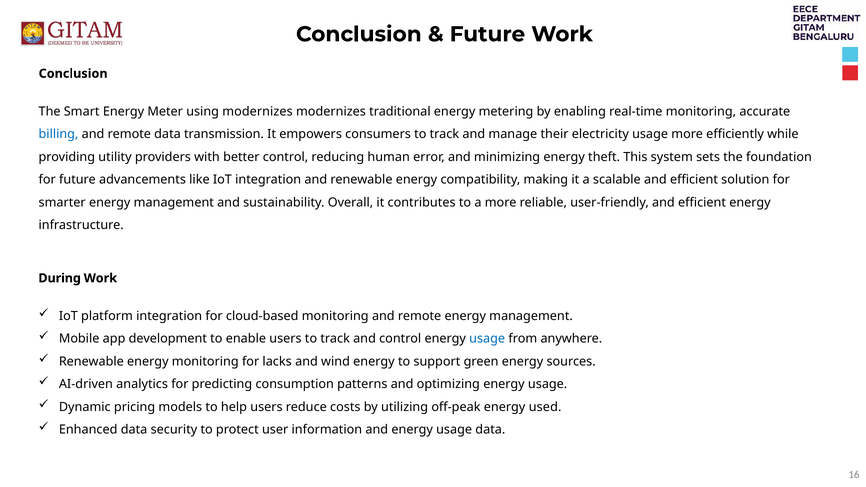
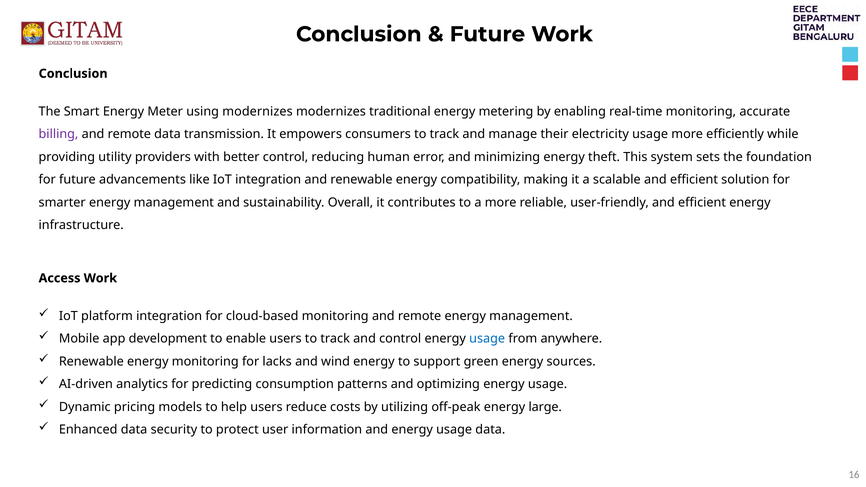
billing colour: blue -> purple (58, 134)
During: During -> Access (60, 278)
used: used -> large (545, 407)
